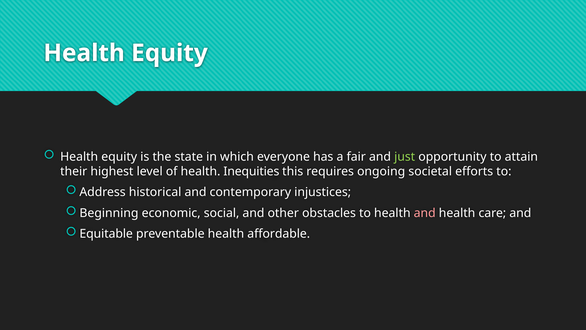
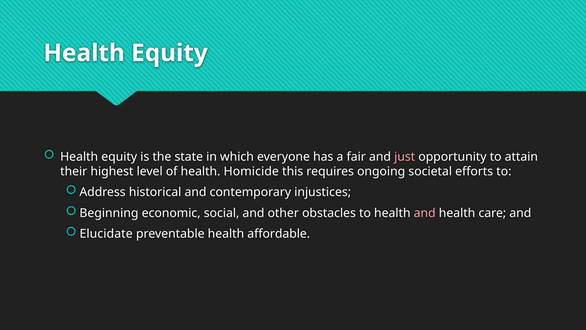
just colour: light green -> pink (405, 157)
Inequities: Inequities -> Homicide (251, 171)
Equitable: Equitable -> Elucidate (106, 234)
